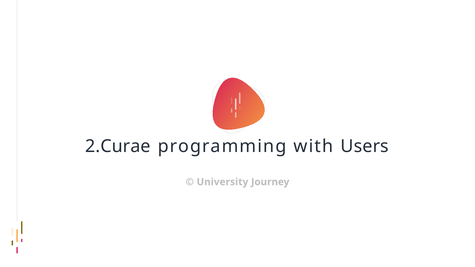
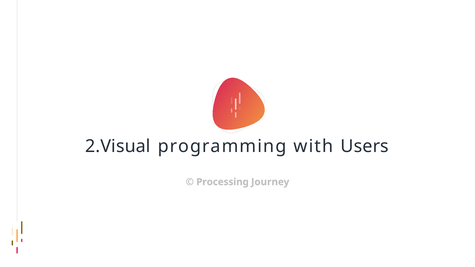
2.Curae: 2.Curae -> 2.Visual (118, 146)
University: University -> Processing (223, 182)
